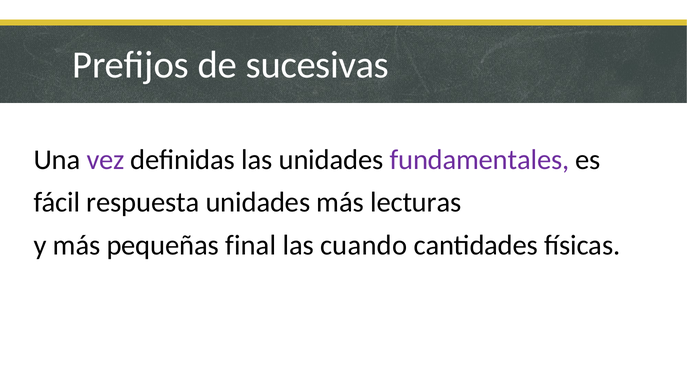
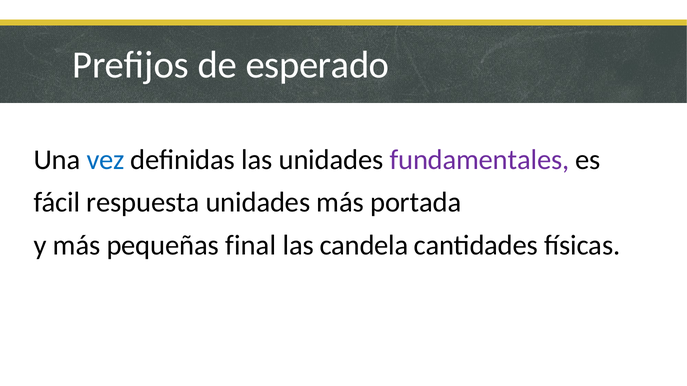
sucesivas: sucesivas -> esperado (317, 65)
vez colour: purple -> blue (106, 160)
lecturas: lecturas -> portada (416, 202)
cuando: cuando -> candela (364, 246)
